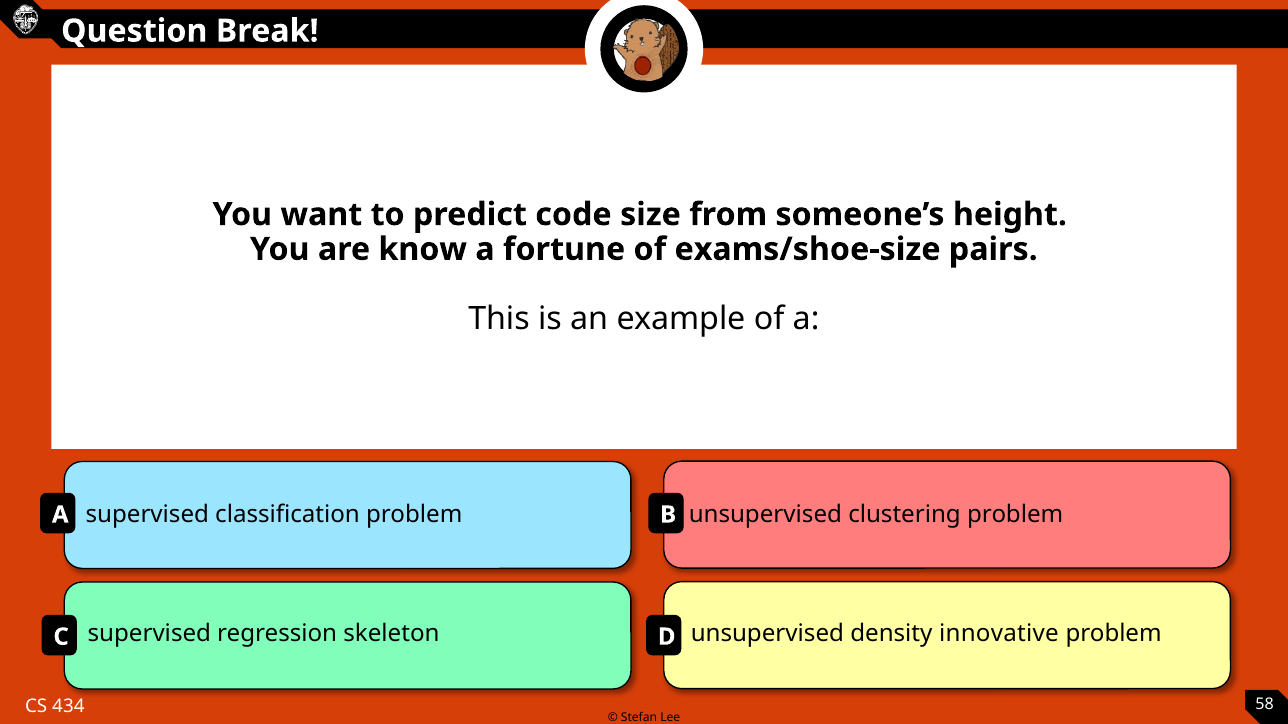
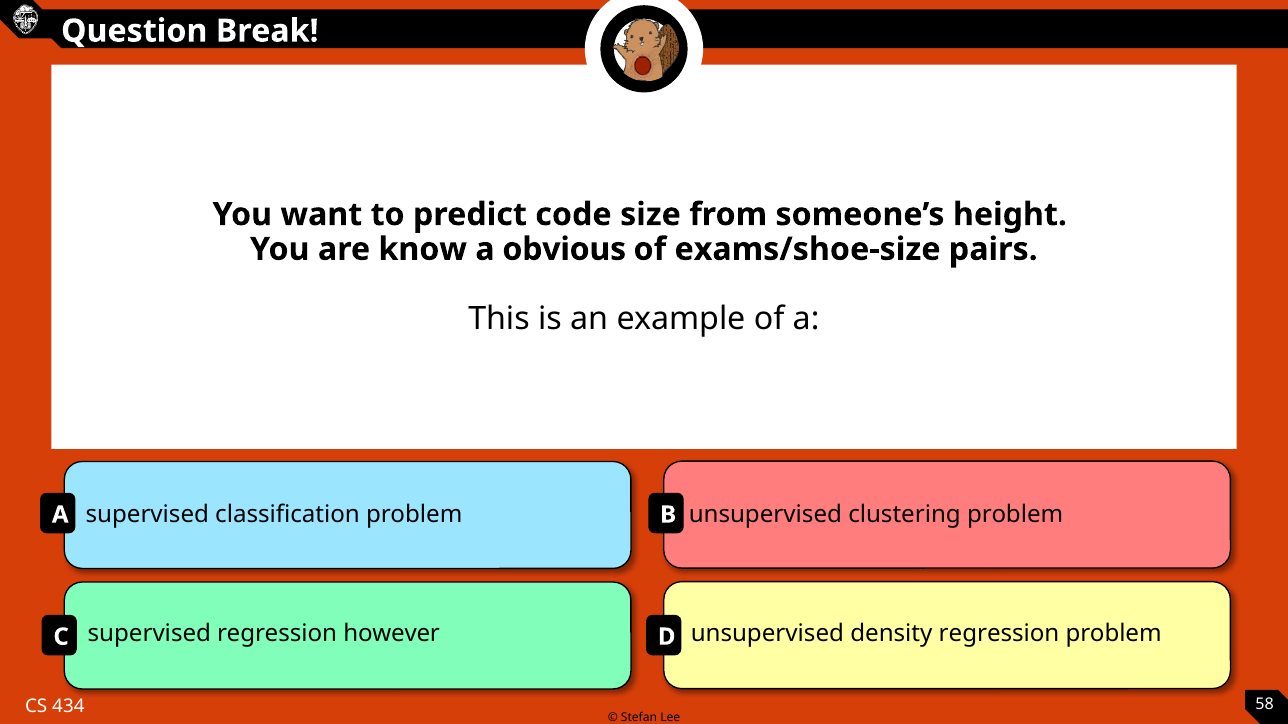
fortune: fortune -> obvious (564, 249)
skeleton: skeleton -> however (392, 634)
density innovative: innovative -> regression (999, 634)
